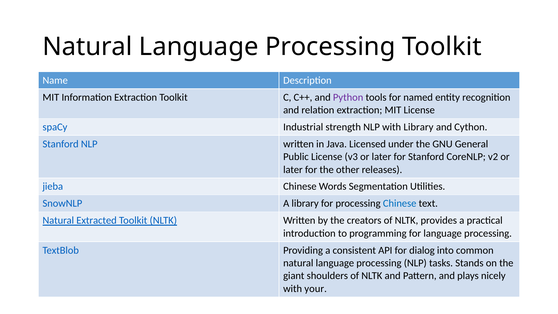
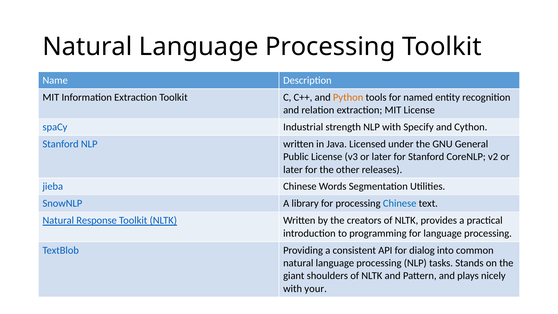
Python colour: purple -> orange (348, 97)
with Library: Library -> Specify (419, 127)
Extracted: Extracted -> Response (97, 220)
